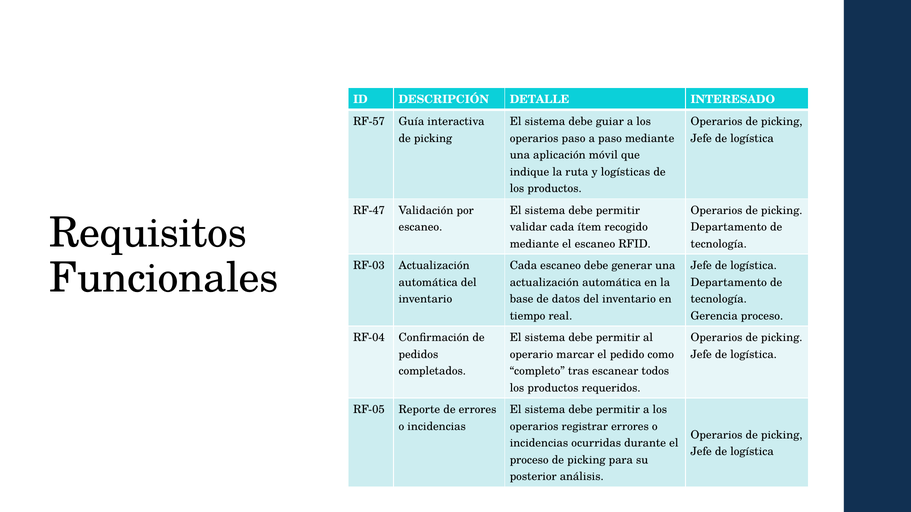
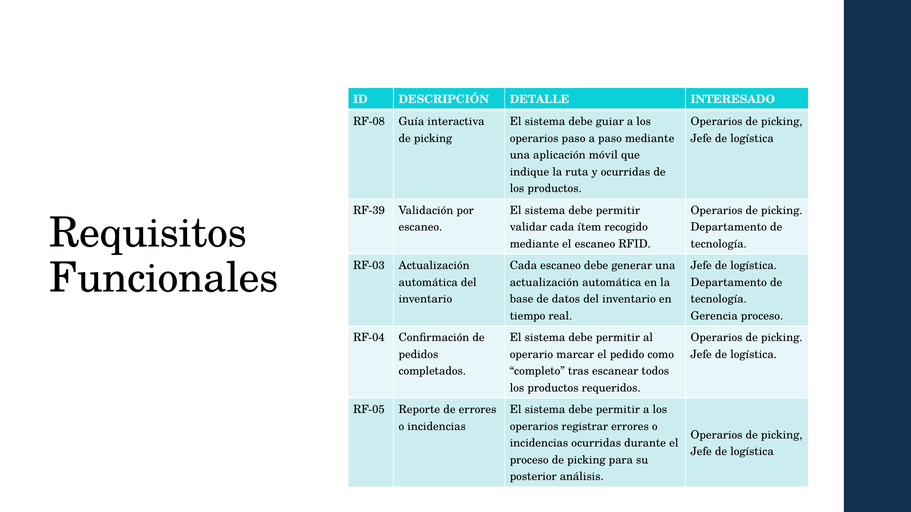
RF-57: RF-57 -> RF-08 (369, 122)
y logísticas: logísticas -> ocurridas (626, 172)
RF-47: RF-47 -> RF-39 (369, 211)
